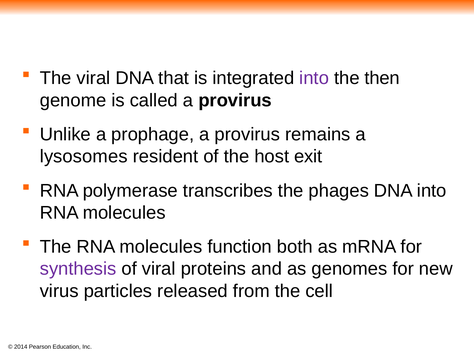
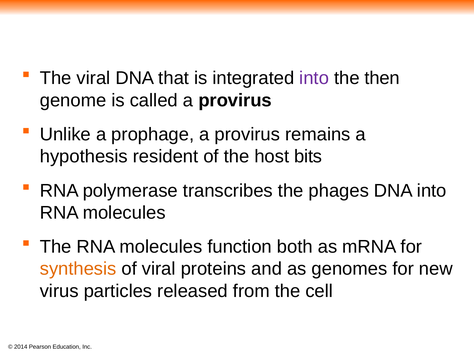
lysosomes: lysosomes -> hypothesis (84, 157)
exit: exit -> bits (308, 157)
synthesis colour: purple -> orange (78, 269)
